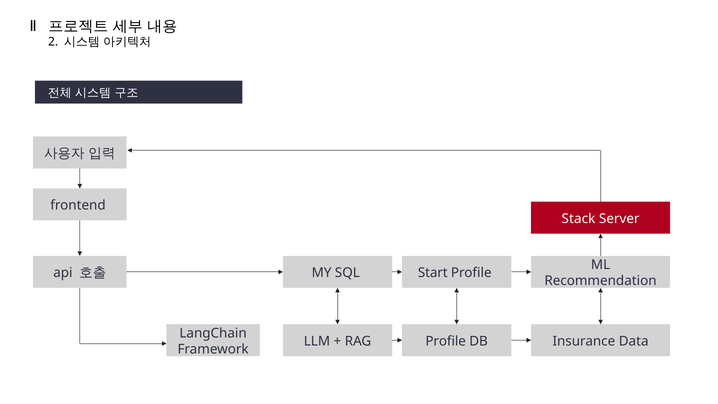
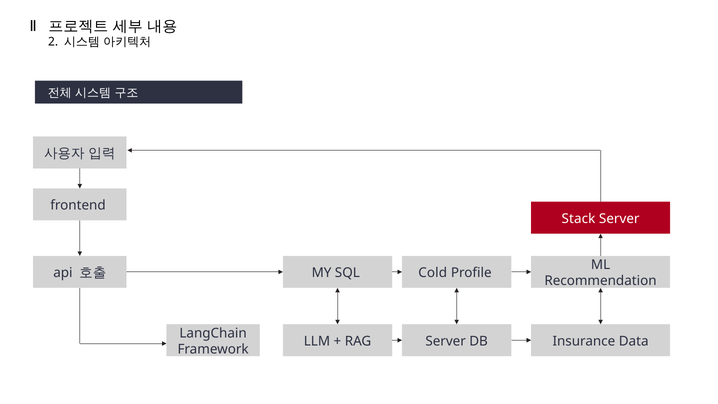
Start: Start -> Cold (433, 273)
Profile: Profile -> Server (446, 341)
